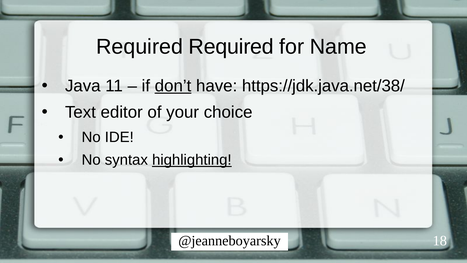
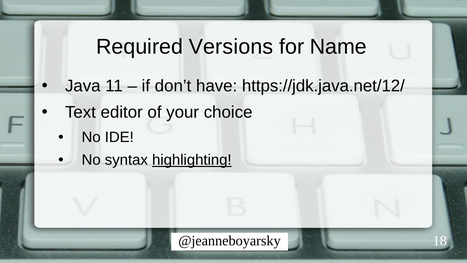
Required Required: Required -> Versions (231, 47)
don’t underline: present -> none (173, 86)
https://jdk.java.net/38/: https://jdk.java.net/38/ -> https://jdk.java.net/12/ (323, 86)
